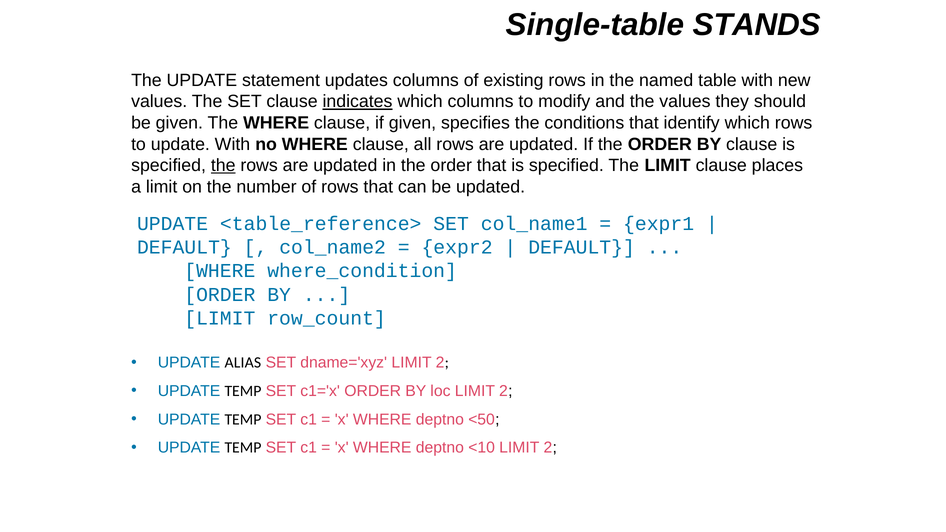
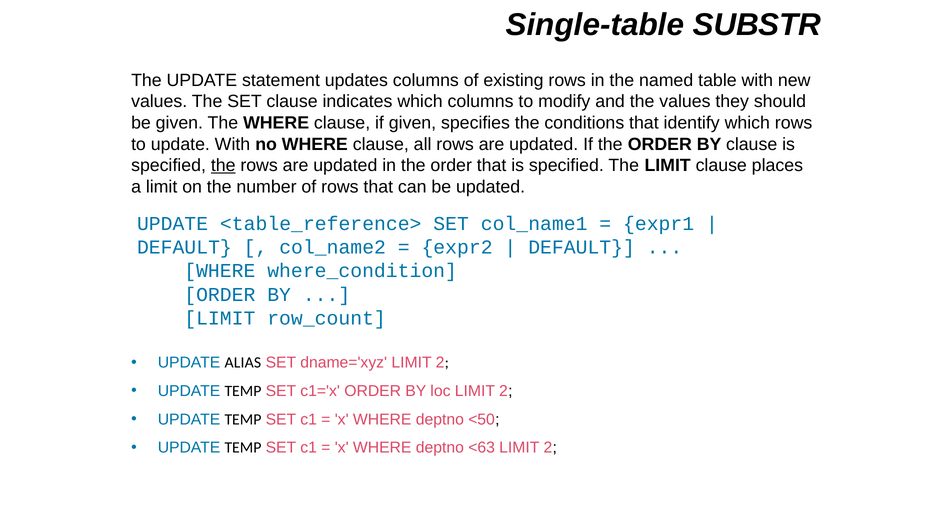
STANDS: STANDS -> SUBSTR (757, 25)
indicates underline: present -> none (357, 102)
<10: <10 -> <63 (482, 448)
